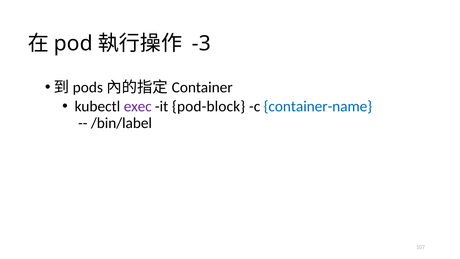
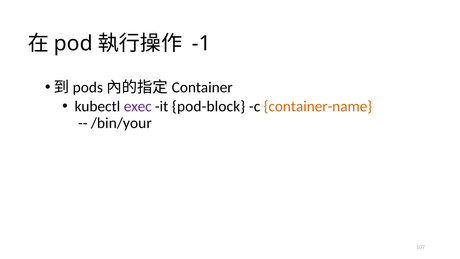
-3: -3 -> -1 (201, 43)
container-name colour: blue -> orange (318, 106)
/bin/label: /bin/label -> /bin/your (121, 123)
